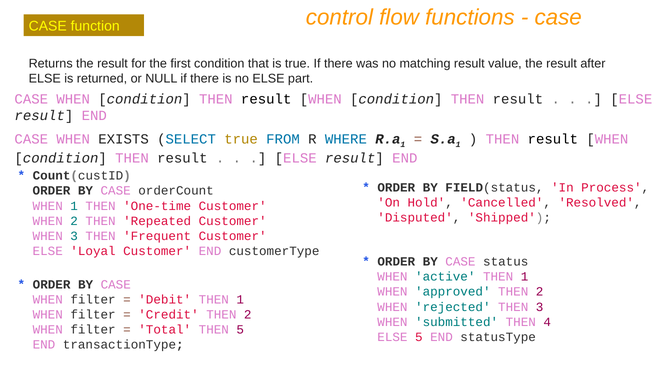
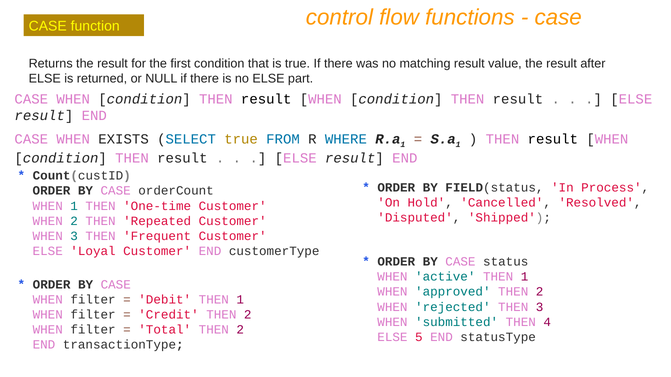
Total THEN 5: 5 -> 2 (240, 330)
